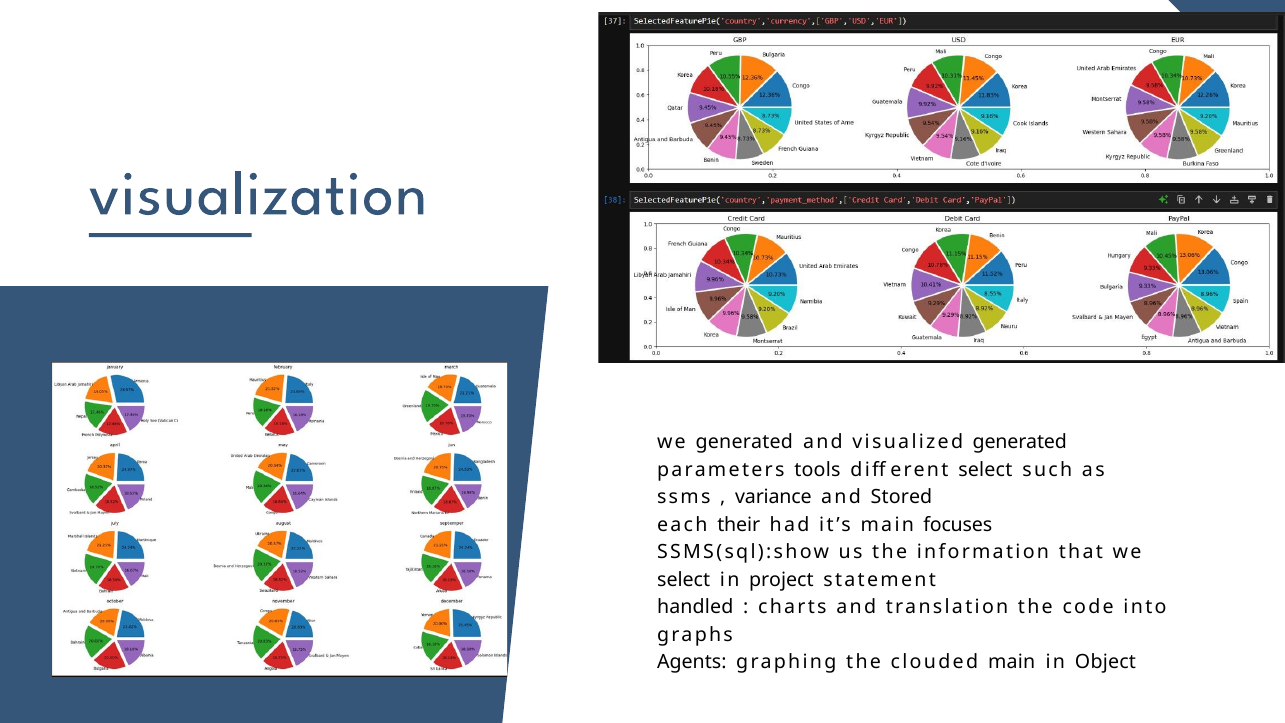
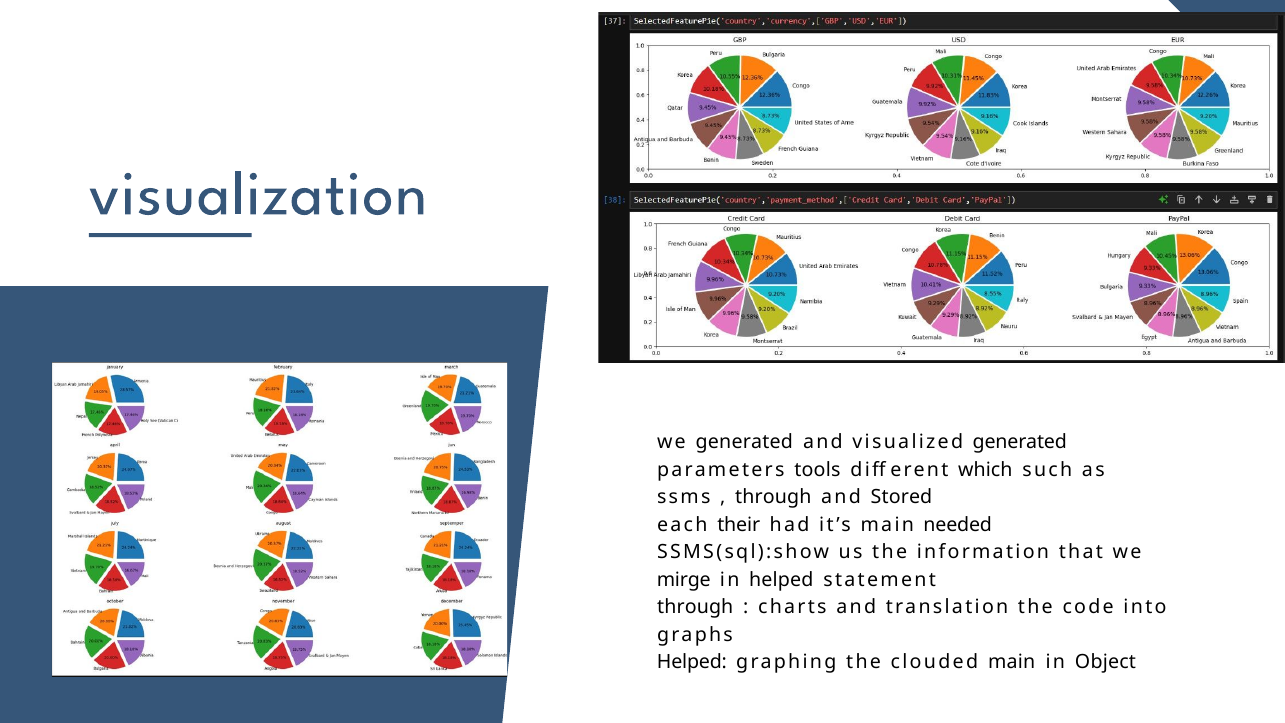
different select: select -> which (985, 470)
variance: variance -> through (773, 497)
focuses: focuses -> needed (958, 525)
select: select -> mirge (684, 580)
in project: project -> helped (781, 580)
handled: handled -> through (695, 607)
Agents: Agents -> Helped (692, 662)
